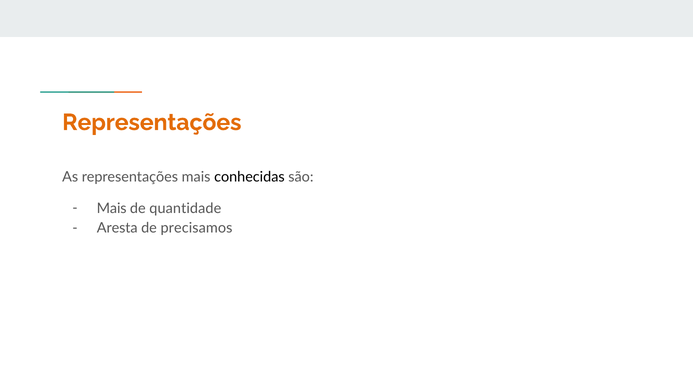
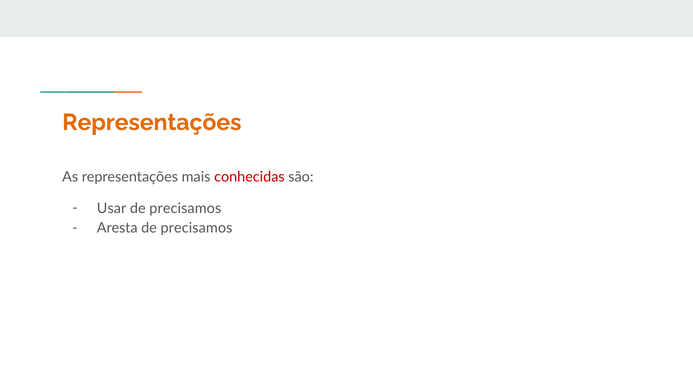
conhecidas colour: black -> red (249, 177)
Mais: Mais -> Usar (112, 208)
quantidade: quantidade -> precisamos (185, 208)
